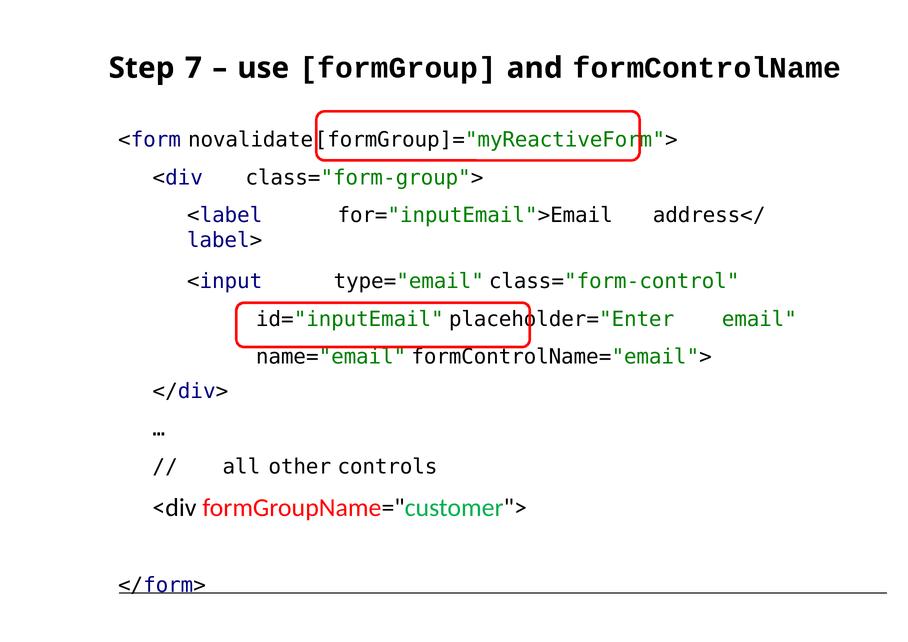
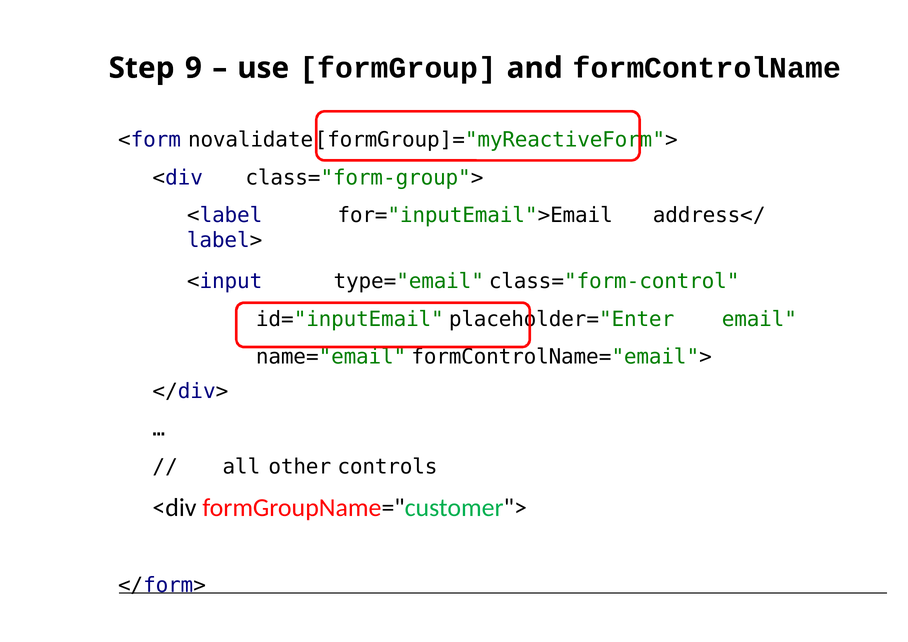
7: 7 -> 9 (193, 68)
